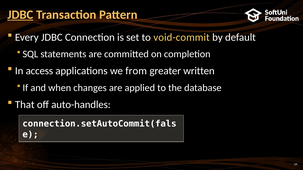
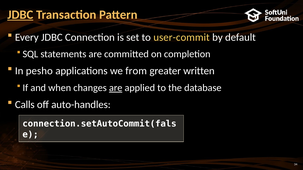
void-commit: void-commit -> user-commit (182, 37)
access: access -> pesho (39, 71)
are underline: none -> present (116, 88)
That: That -> Calls (25, 105)
